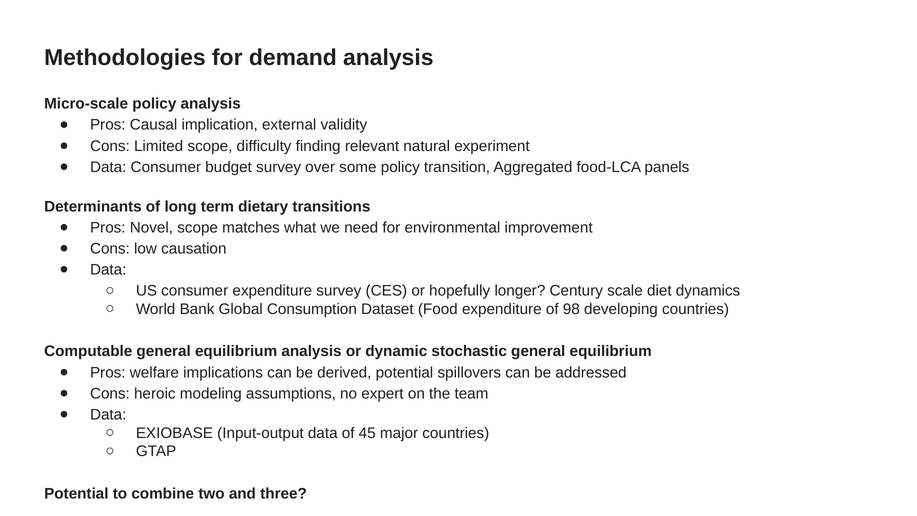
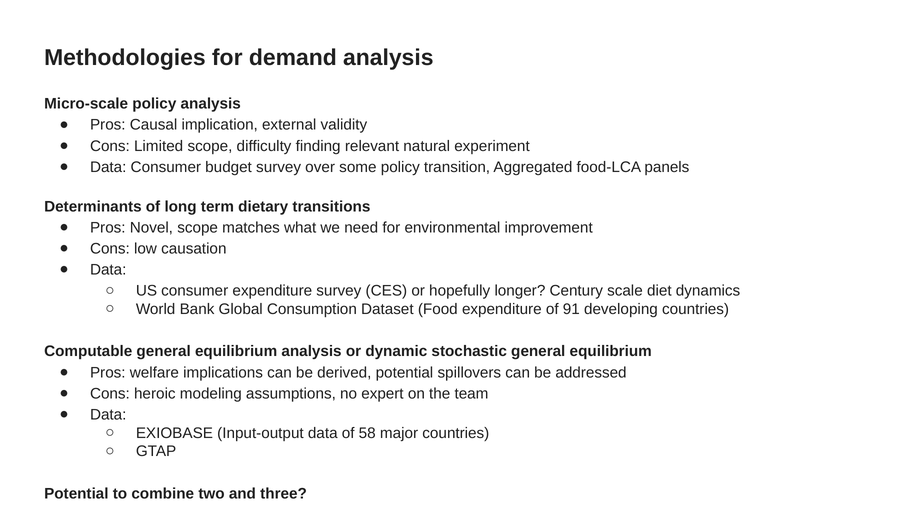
98: 98 -> 91 (571, 309)
45: 45 -> 58 (367, 433)
